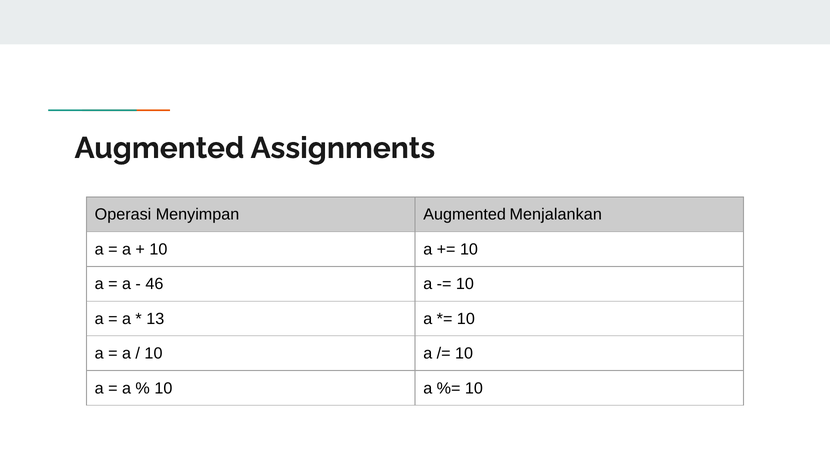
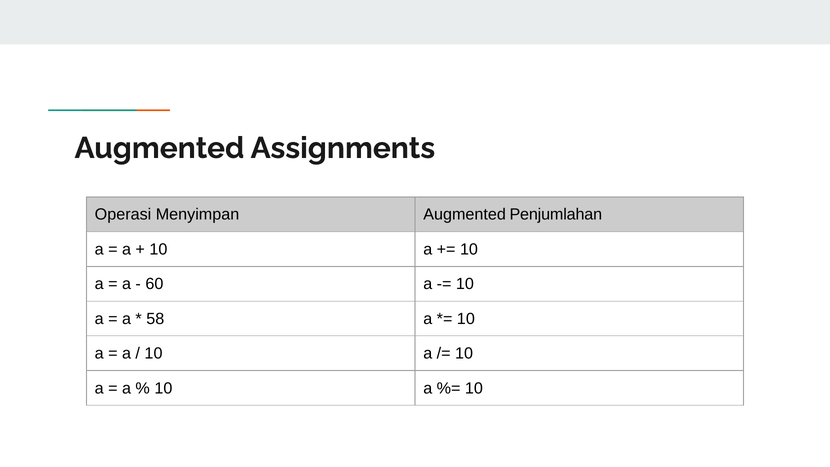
Menjalankan: Menjalankan -> Penjumlahan (556, 215)
46: 46 -> 60 (154, 284)
13: 13 -> 58 (155, 319)
